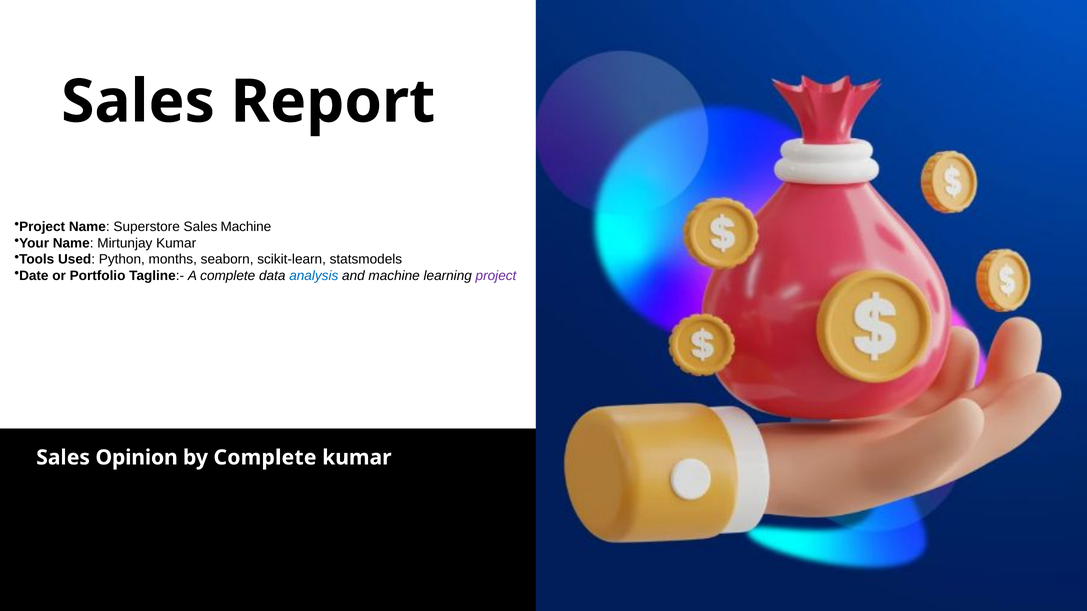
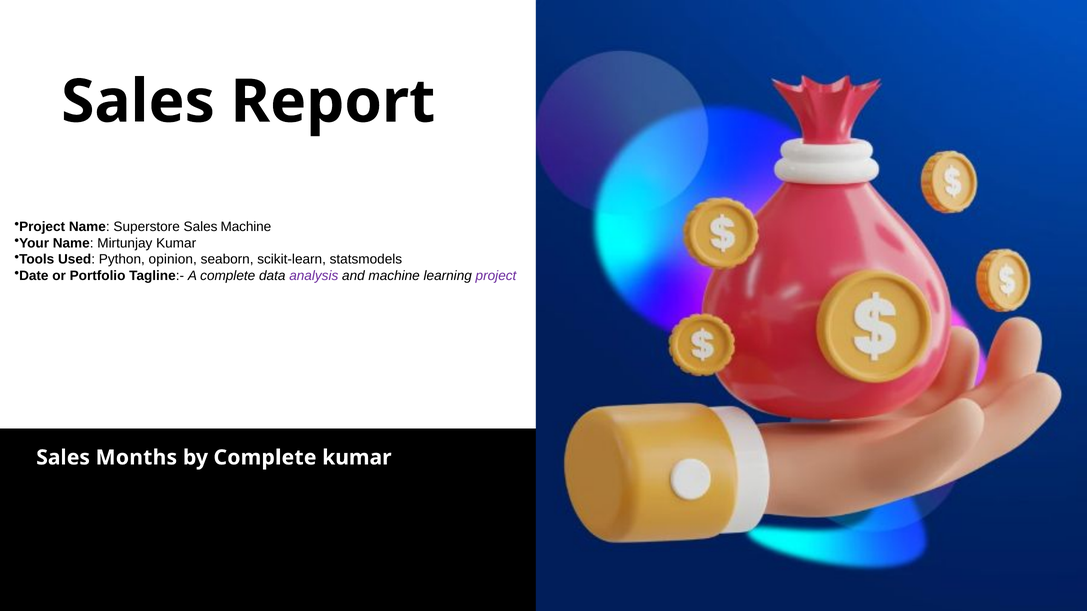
months: months -> opinion (173, 259)
analysis colour: blue -> purple (314, 276)
Opinion: Opinion -> Months (136, 458)
